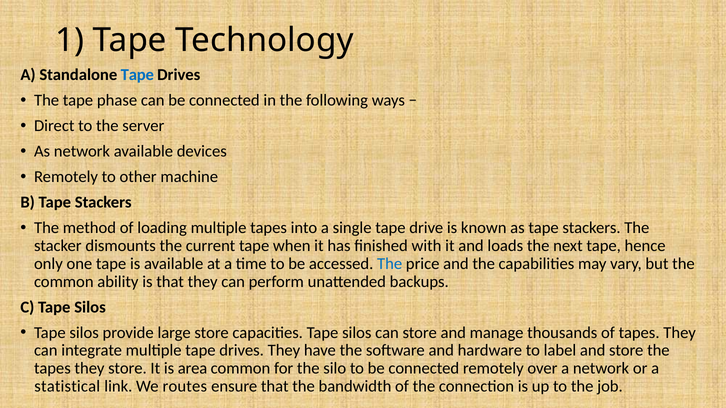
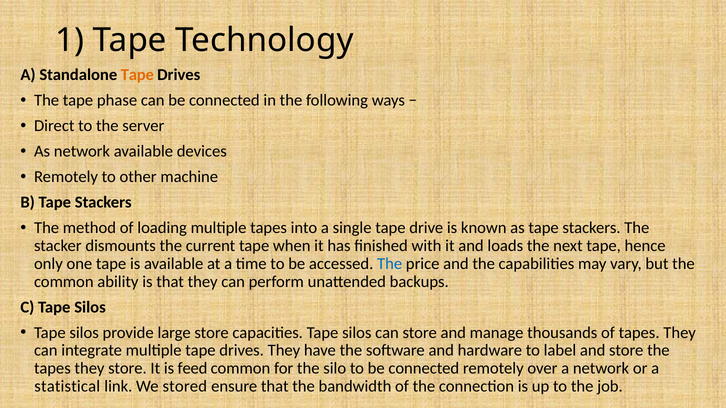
Tape colour: blue -> orange (137, 75)
area: area -> feed (193, 369)
routes: routes -> stored (185, 387)
